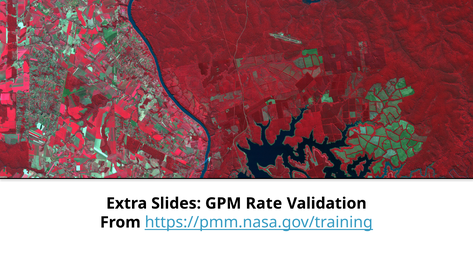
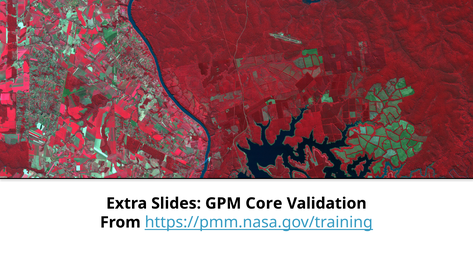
Rate: Rate -> Core (264, 204)
